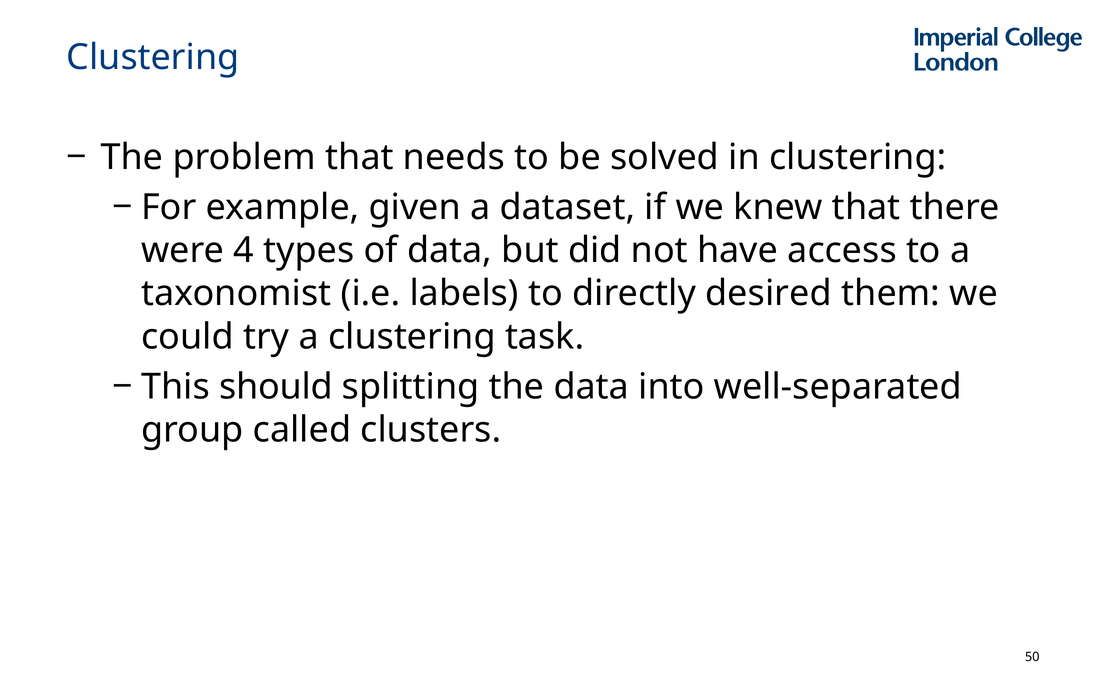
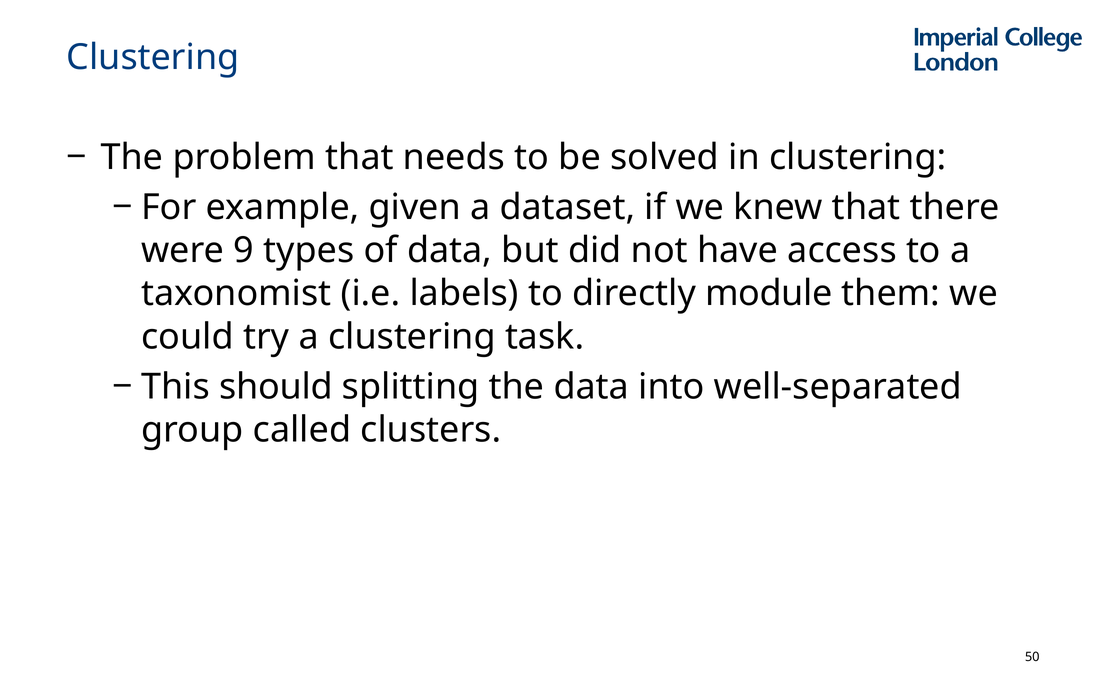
4: 4 -> 9 (244, 251)
desired: desired -> module (769, 294)
